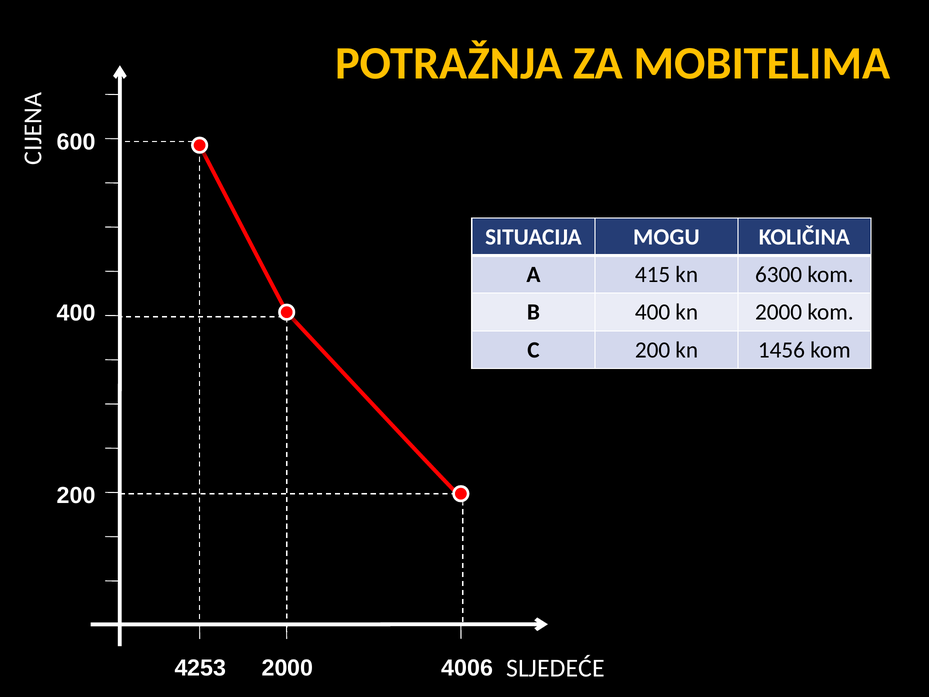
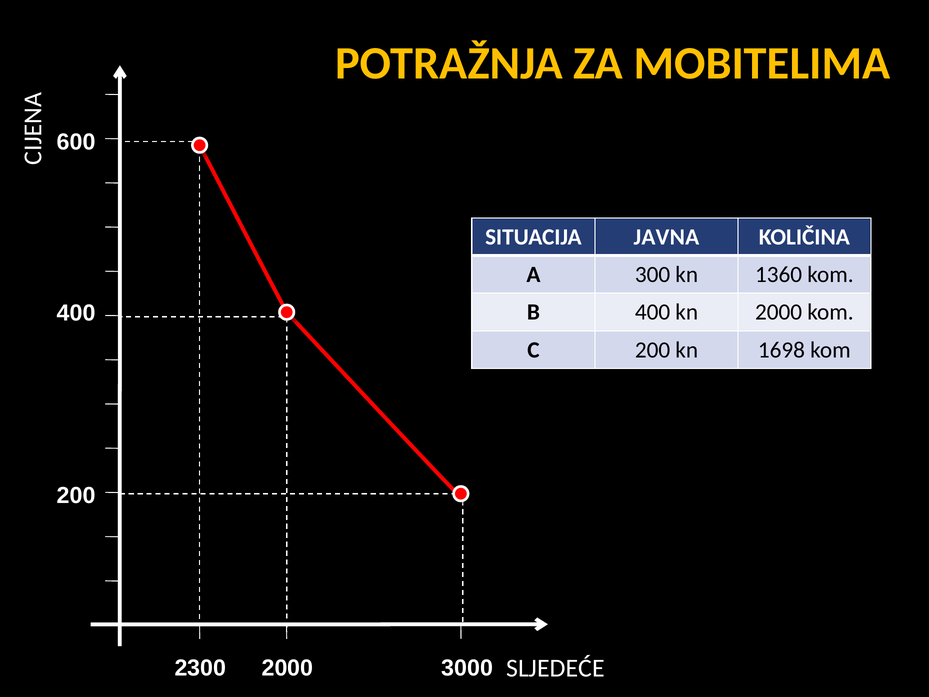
MOGU: MOGU -> JAVNA (666, 237)
415: 415 -> 300 (653, 275)
6300: 6300 -> 1360 (779, 275)
1456: 1456 -> 1698 (781, 350)
4253: 4253 -> 2300 (200, 668)
4006: 4006 -> 3000 (467, 668)
